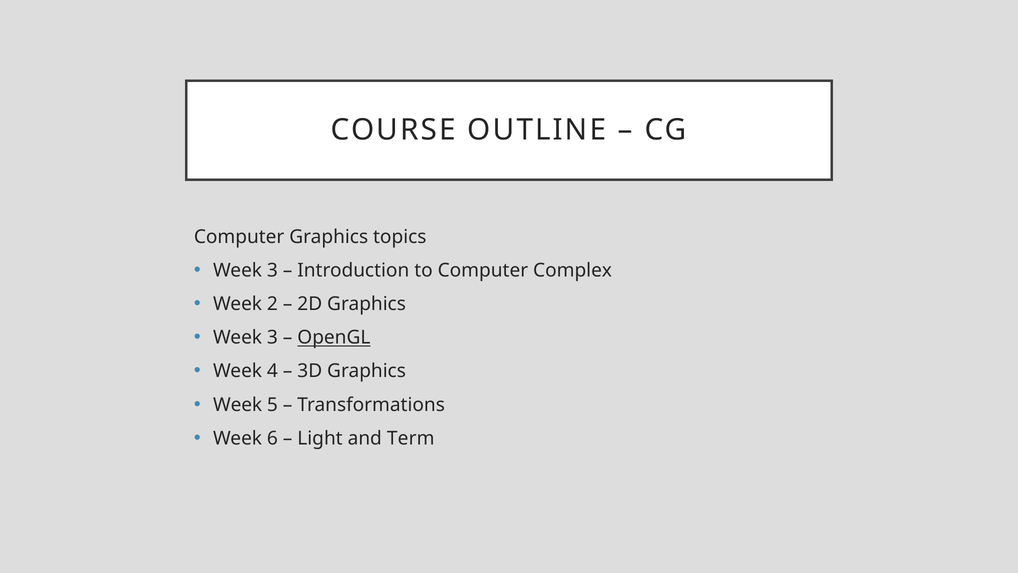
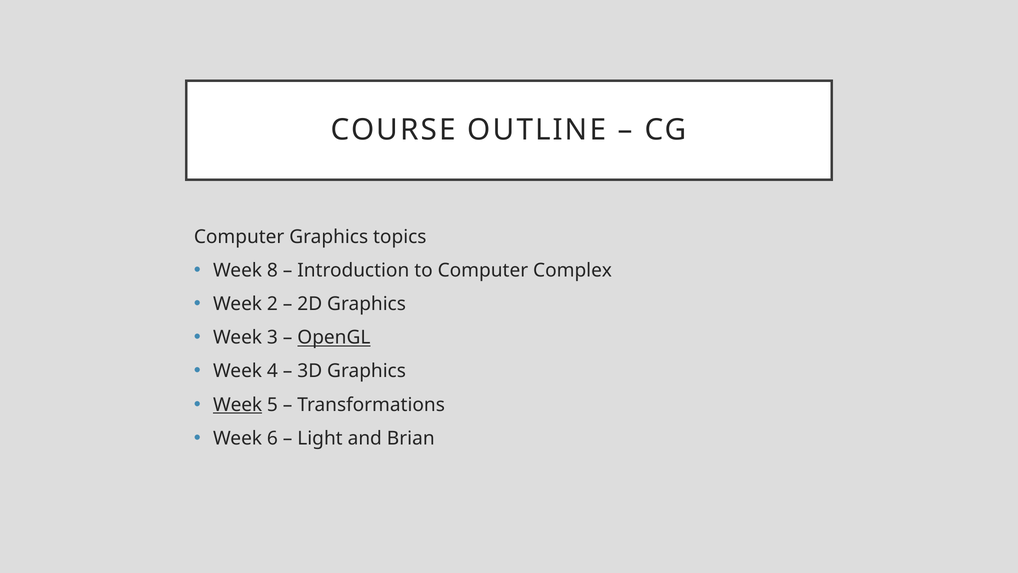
3: 3 -> 8 (272, 270)
Week underline: none -> present (238, 404)
Term: Term -> Brian (411, 438)
